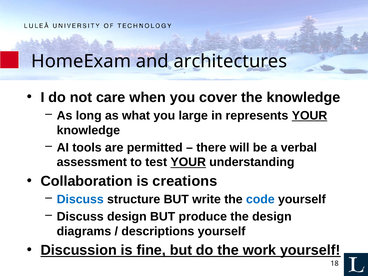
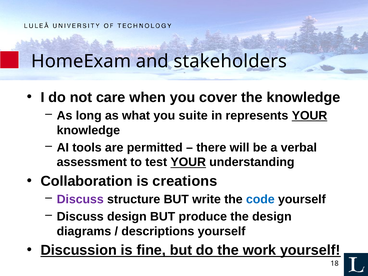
architectures: architectures -> stakeholders (230, 61)
large: large -> suite (193, 116)
Discuss colour: blue -> purple (80, 199)
